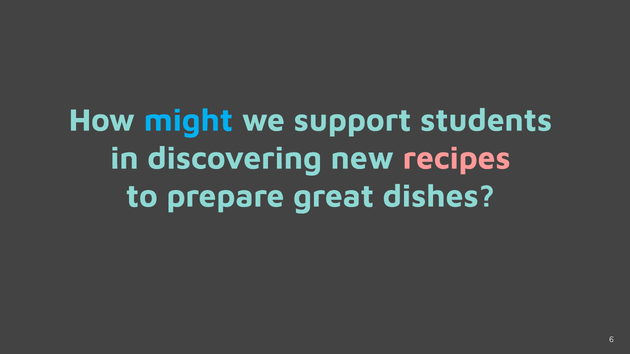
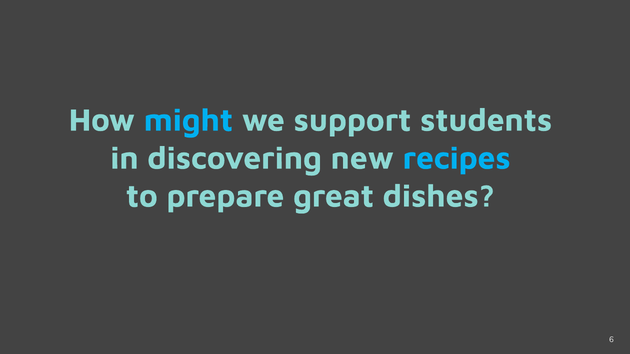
recipes colour: pink -> light blue (457, 158)
